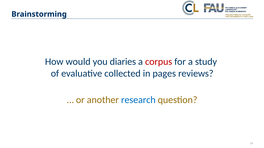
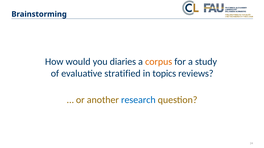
corpus colour: red -> orange (159, 62)
collected: collected -> stratified (122, 74)
pages: pages -> topics (164, 74)
